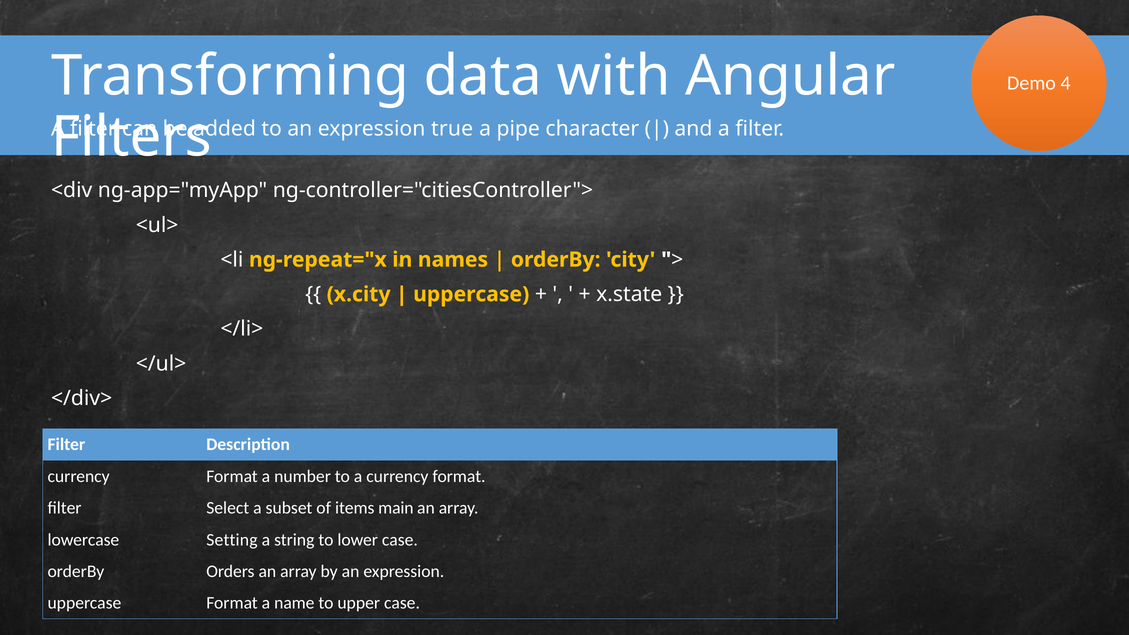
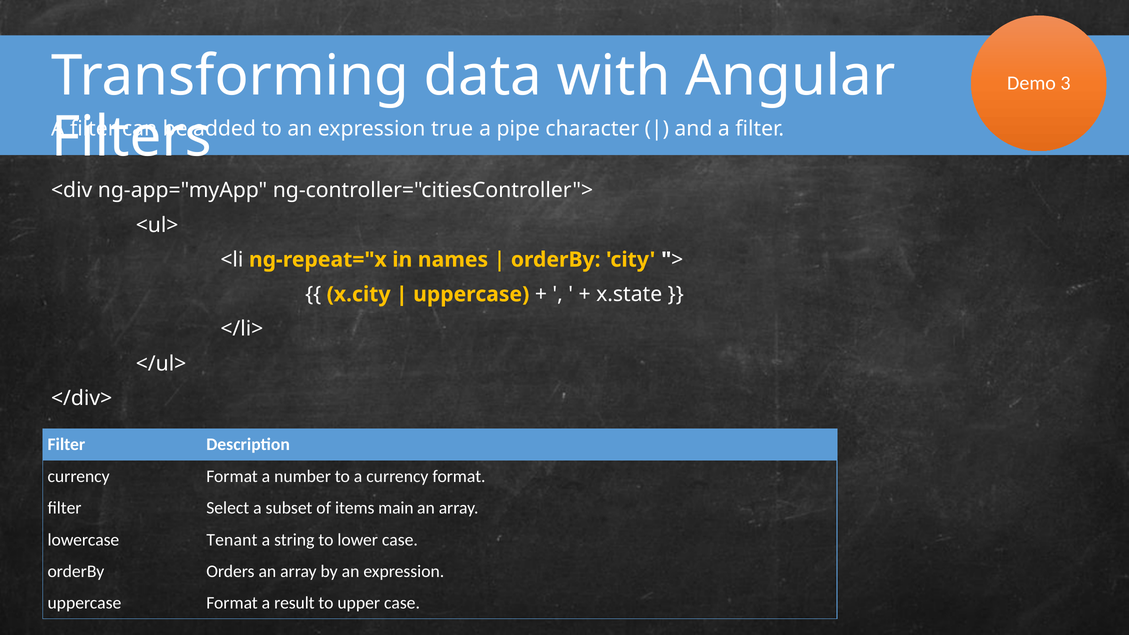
4: 4 -> 3 (1066, 83)
Setting: Setting -> Tenant (232, 540)
name: name -> result (294, 603)
